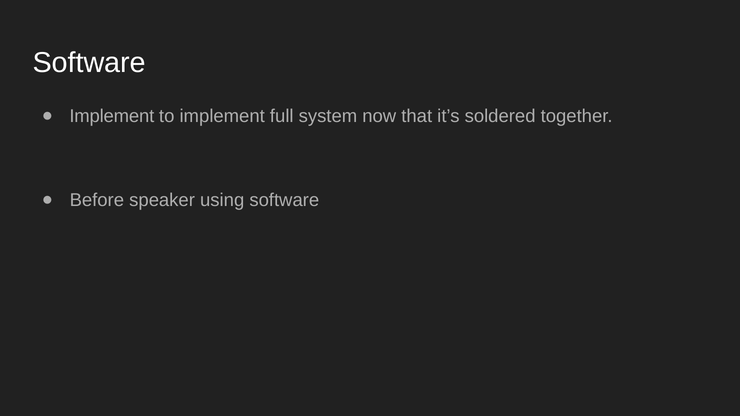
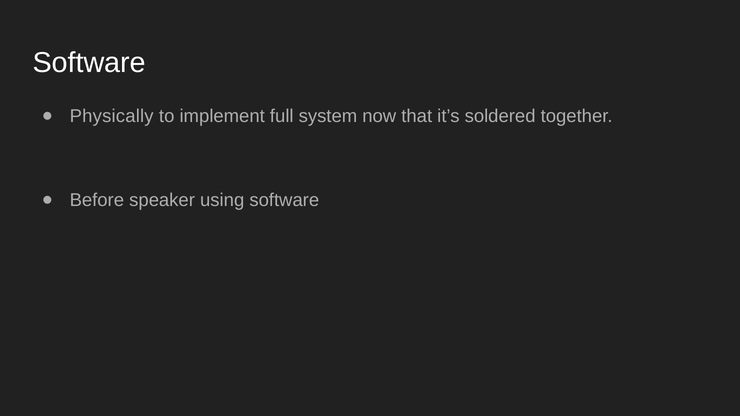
Implement: Implement -> Physically (112, 116)
